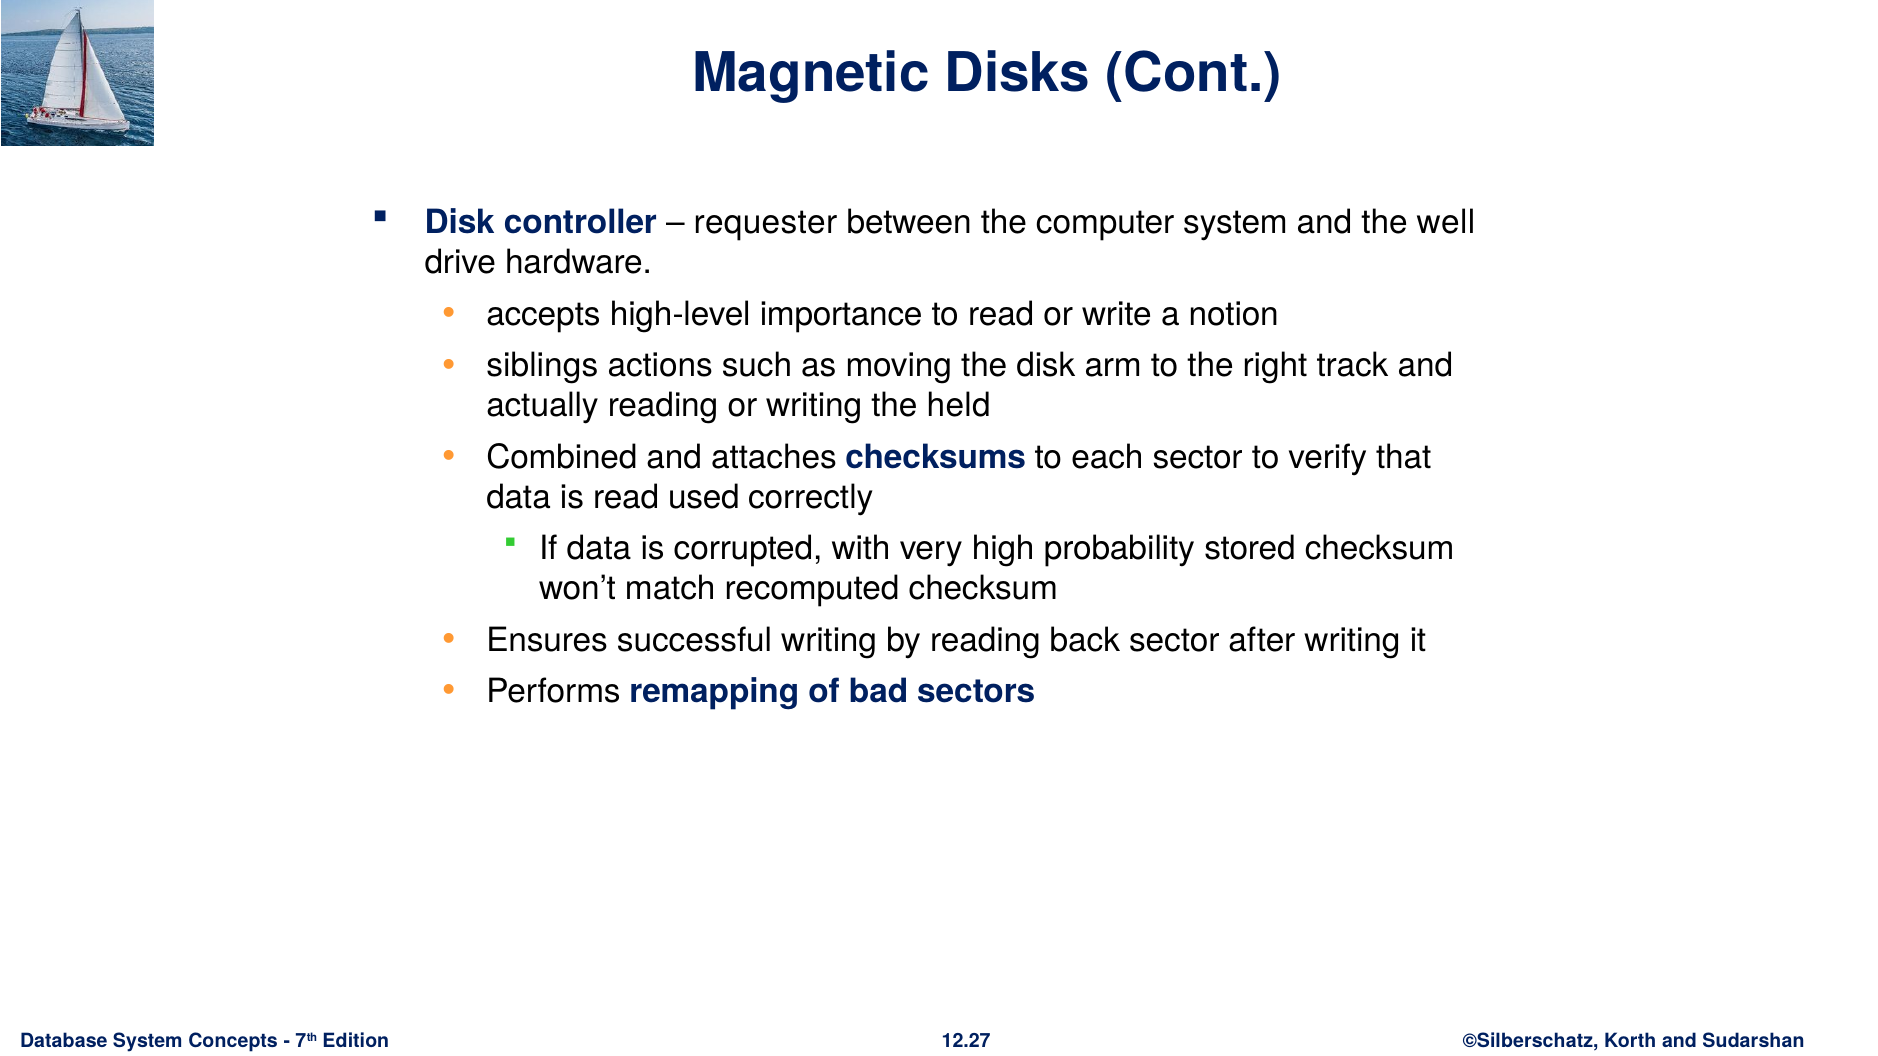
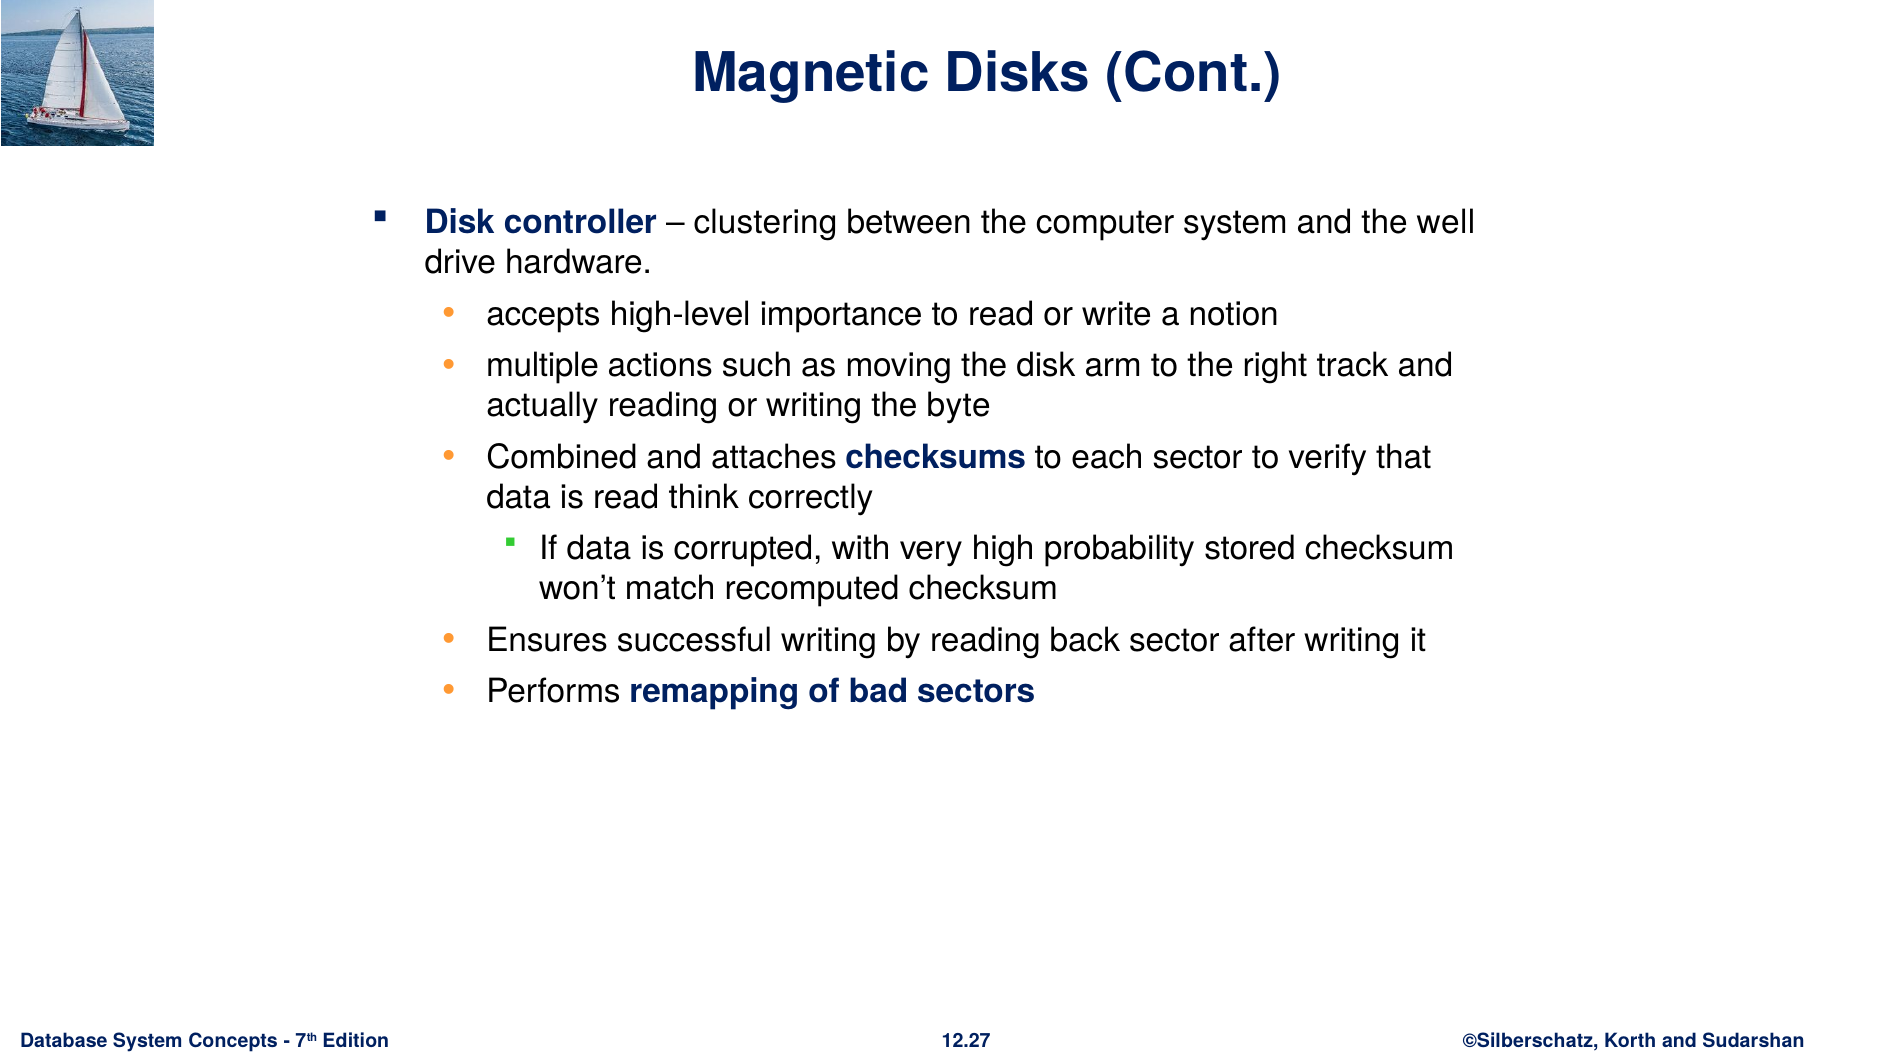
requester: requester -> clustering (765, 223)
siblings: siblings -> multiple (542, 366)
held: held -> byte (959, 406)
used: used -> think (704, 497)
